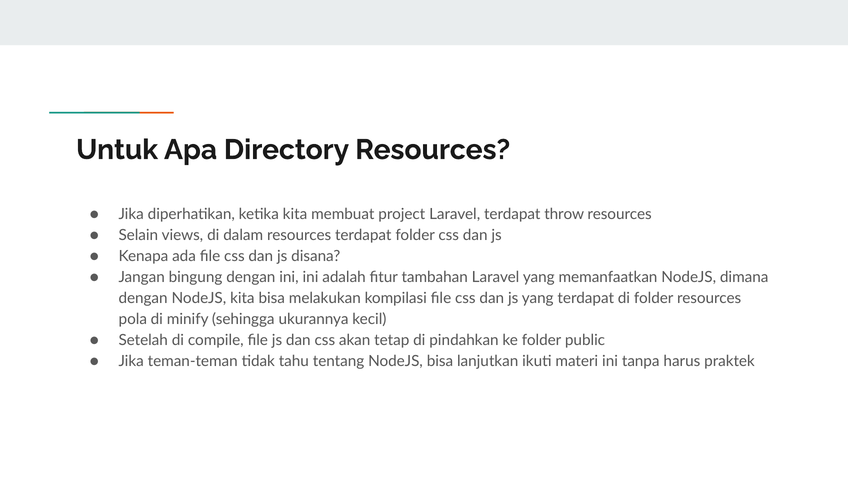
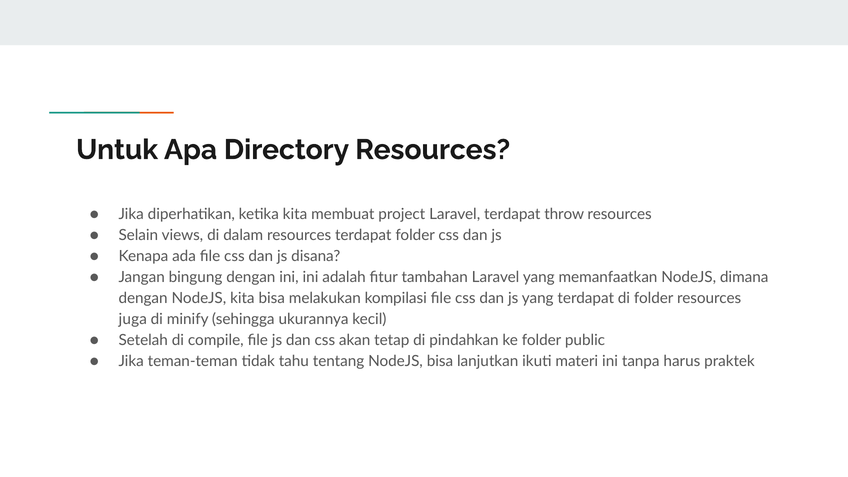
pola: pola -> juga (133, 319)
